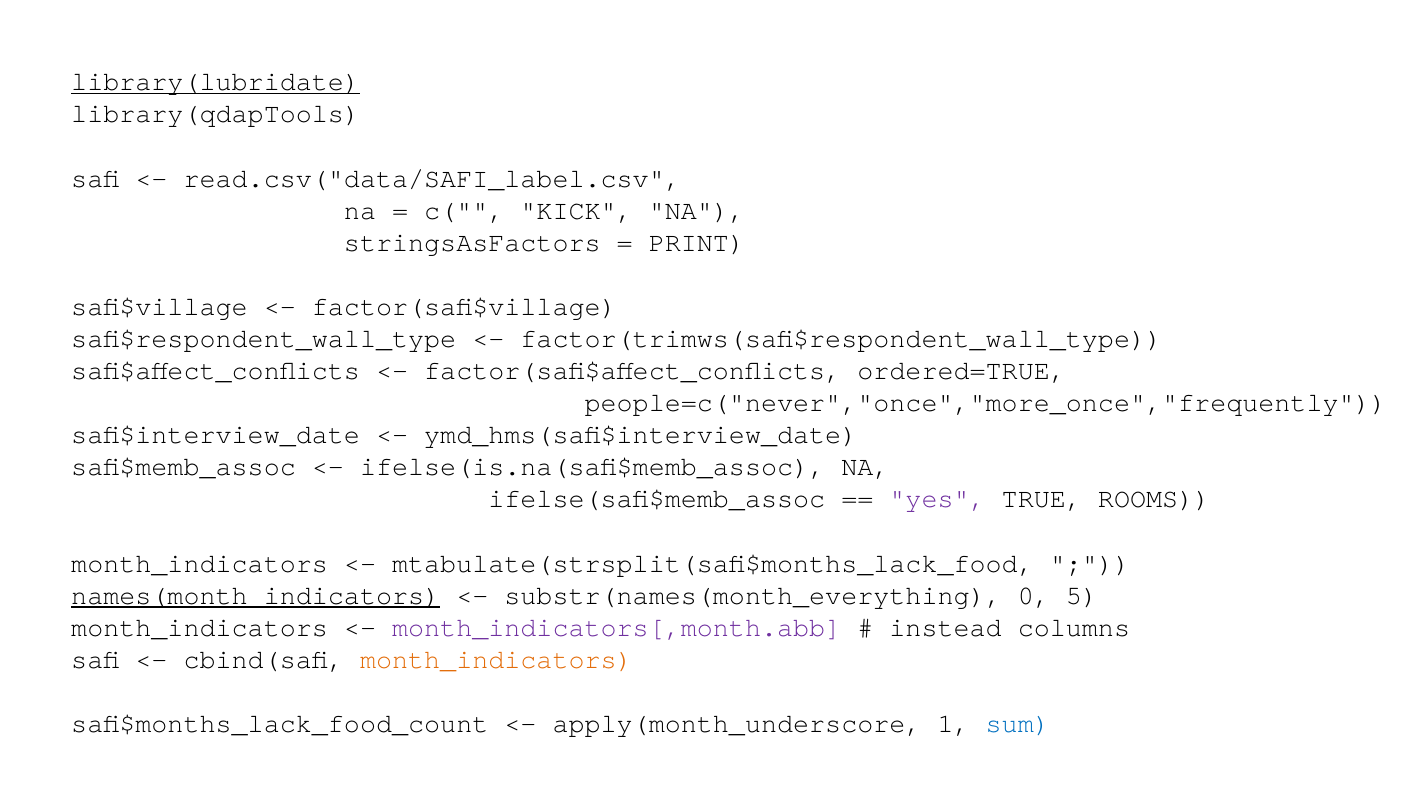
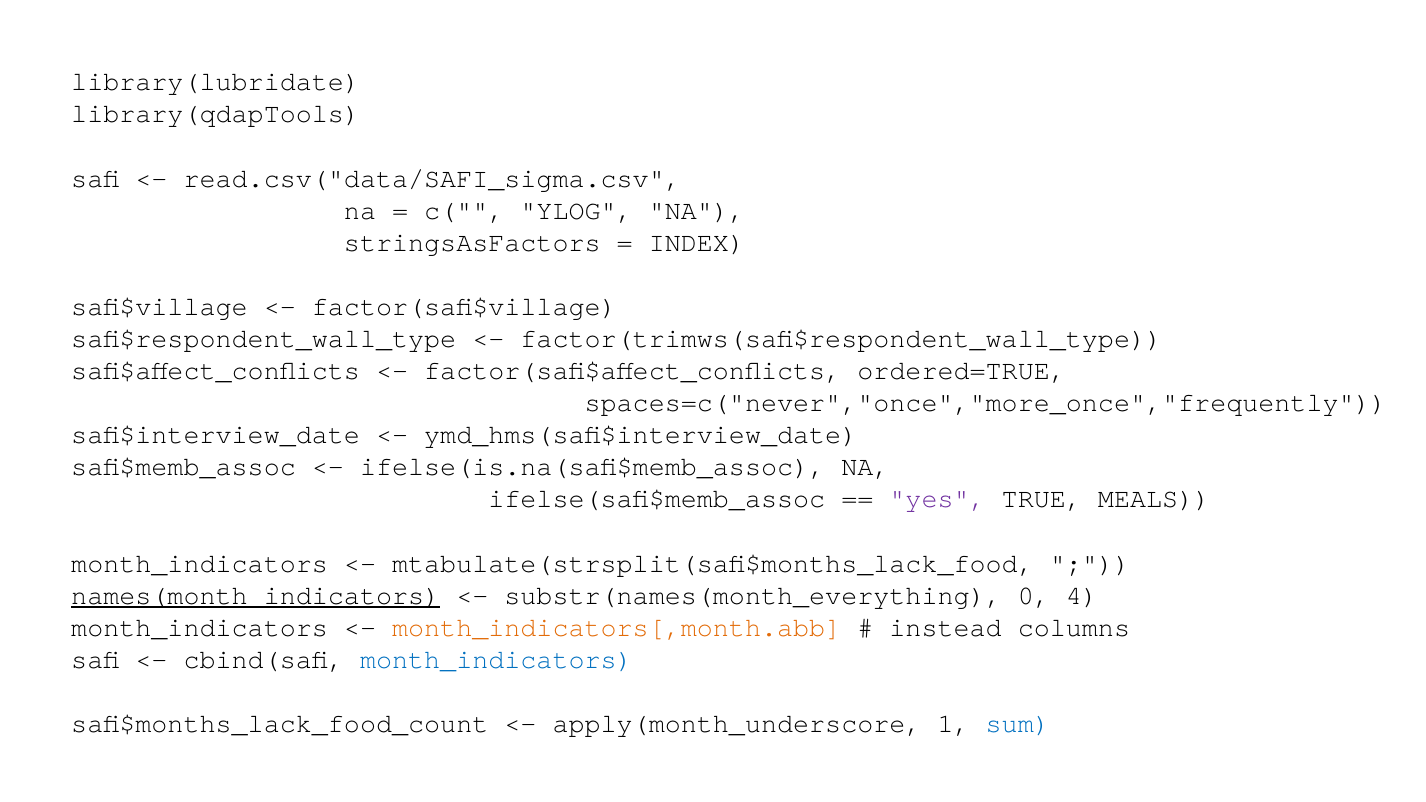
library(lubridate underline: present -> none (216, 82)
read.csv("data/SAFI_label.csv: read.csv("data/SAFI_label.csv -> read.csv("data/SAFI_sigma.csv (432, 178)
KICK: KICK -> YLOG (577, 210)
PRINT: PRINT -> INDEX (697, 242)
people=c("never","once","more_once","frequently: people=c("never","once","more_once","frequently -> spaces=c("never","once","more_once","frequently (986, 403)
ROOMS: ROOMS -> MEALS (1154, 499)
5: 5 -> 4 (1082, 595)
month_indicators[,month.abb colour: purple -> orange (617, 628)
month_indicators colour: orange -> blue (496, 660)
